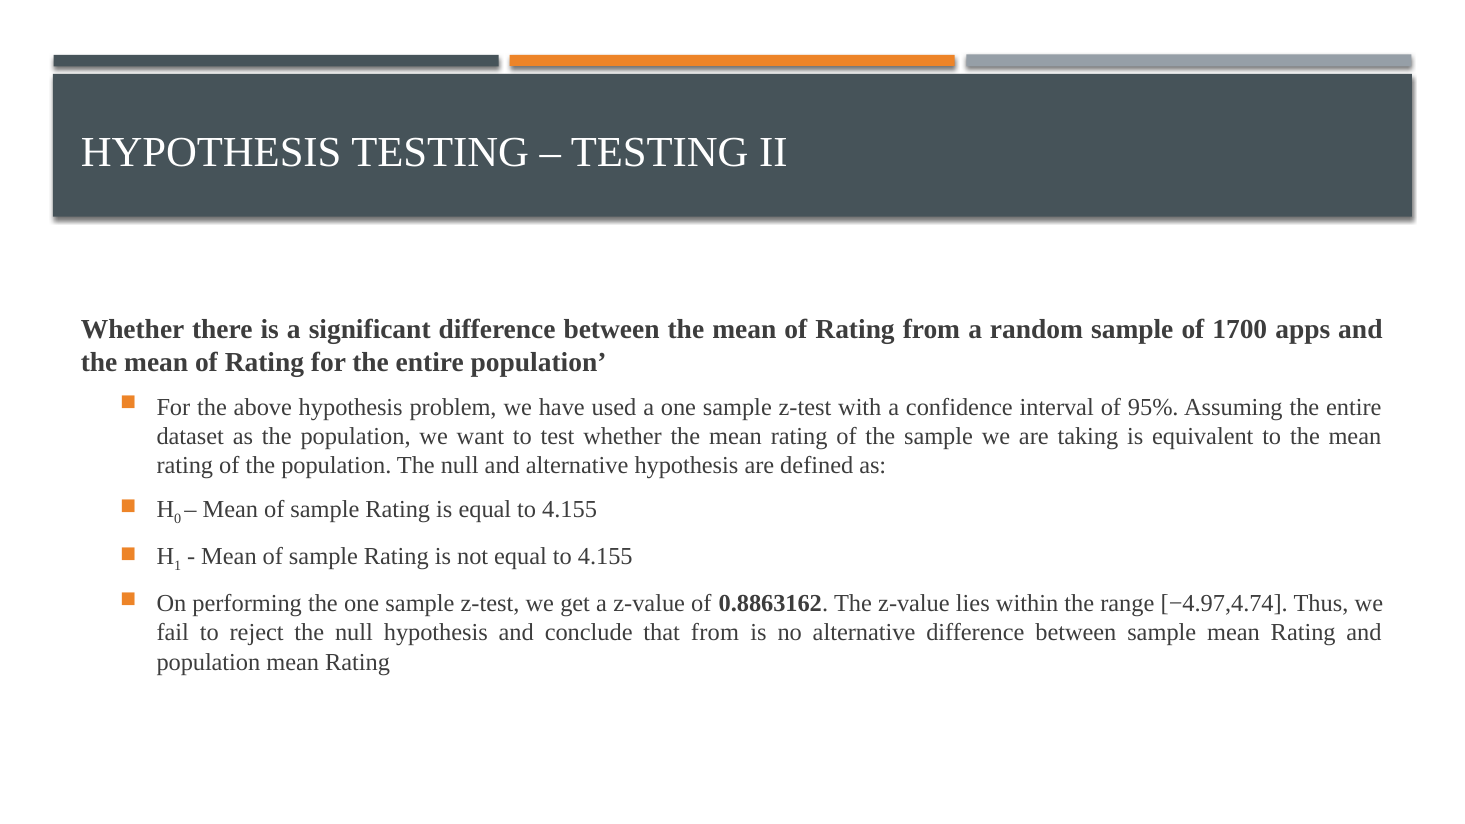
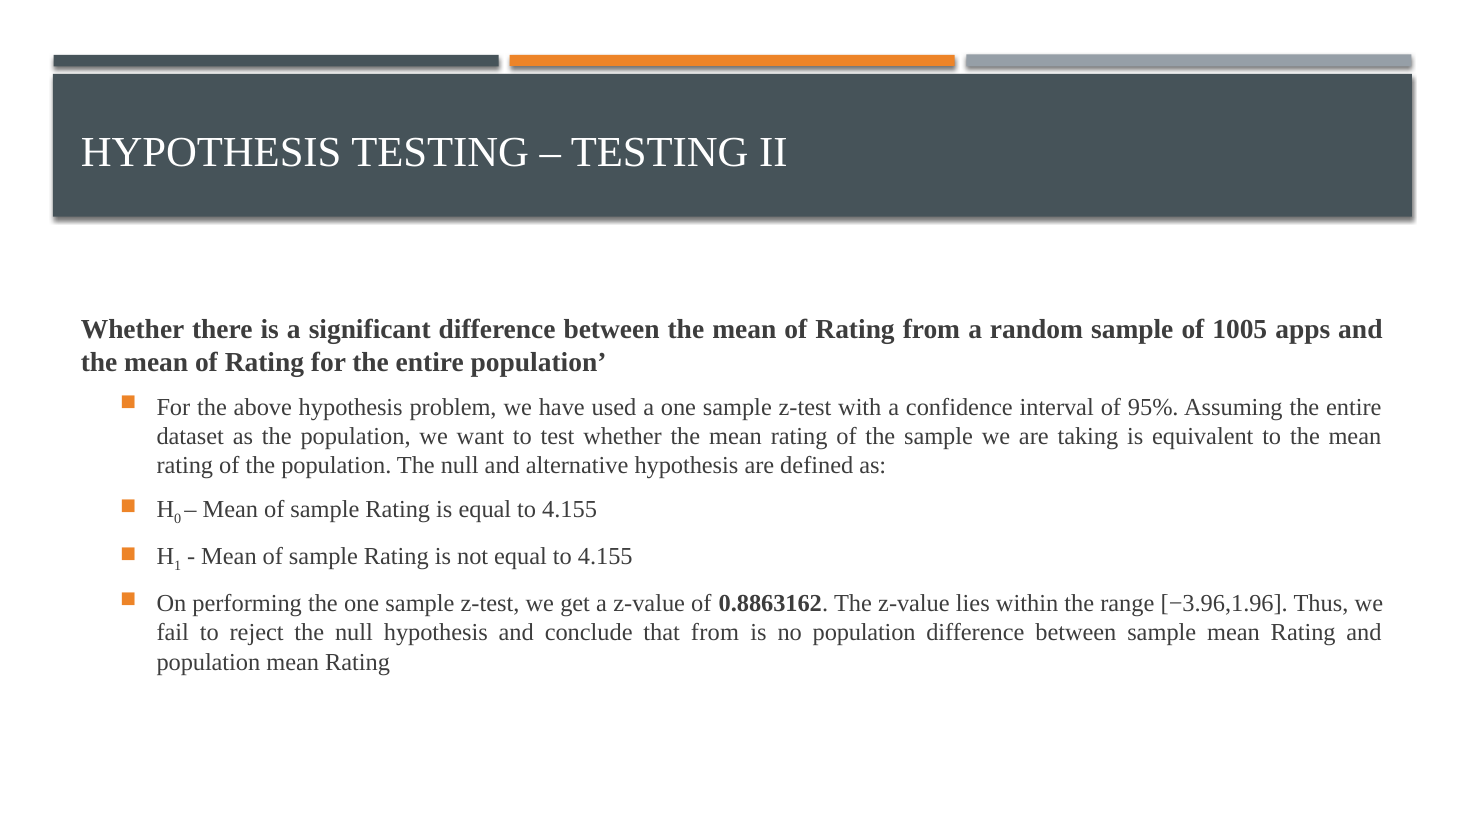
1700: 1700 -> 1005 (1240, 329)
−4.97,4.74: −4.97,4.74 -> −3.96,1.96 (1224, 604)
no alternative: alternative -> population (864, 633)
